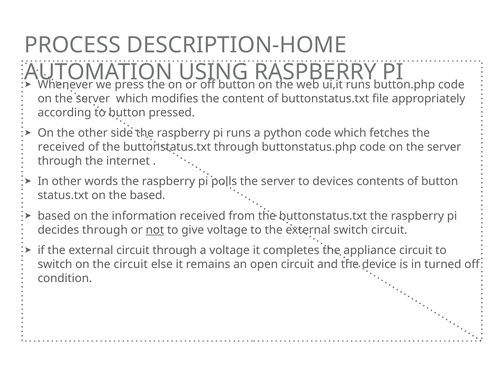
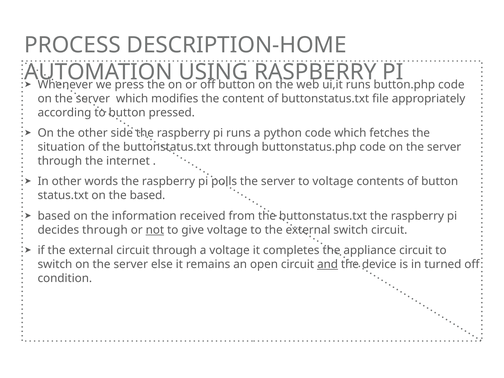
received: received -> situation (61, 147)
to devices: devices -> voltage (333, 181)
switch on the circuit: circuit -> server (131, 264)
and underline: none -> present (328, 264)
